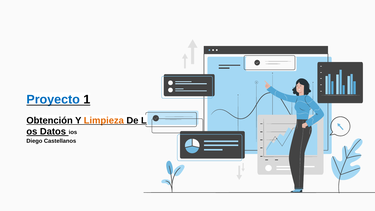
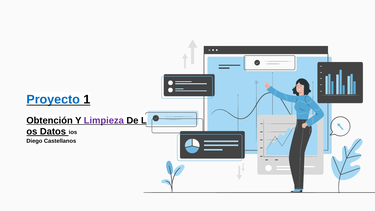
Limpieza colour: orange -> purple (104, 120)
